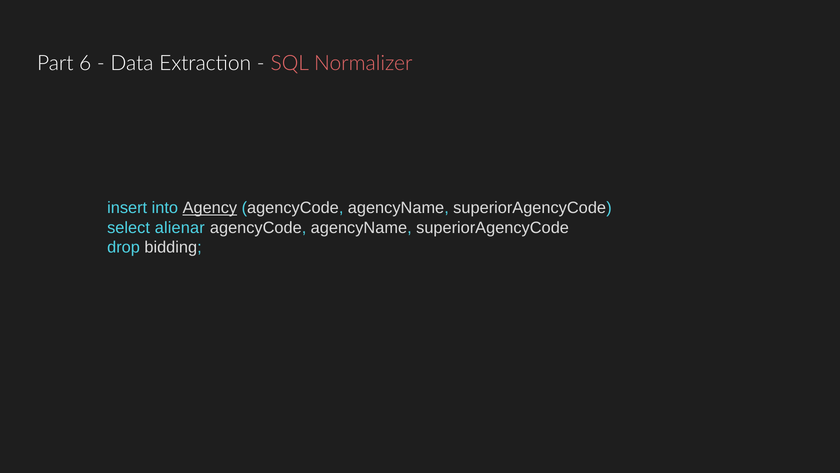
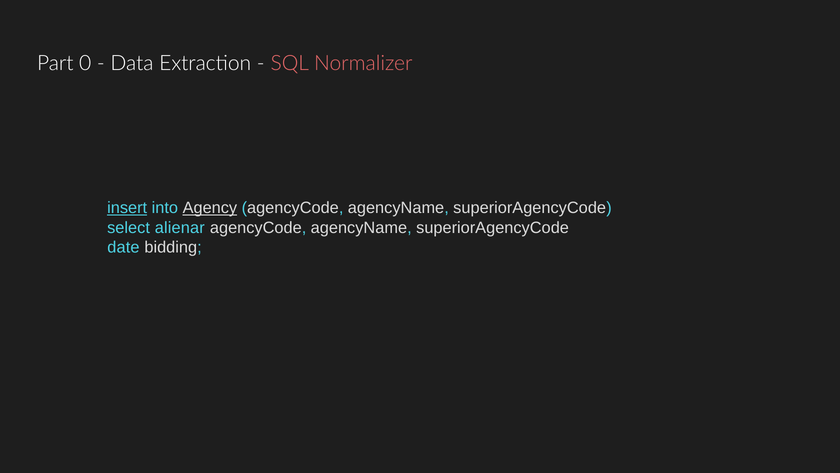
6: 6 -> 0 (85, 63)
insert underline: none -> present (127, 208)
drop: drop -> date (123, 247)
